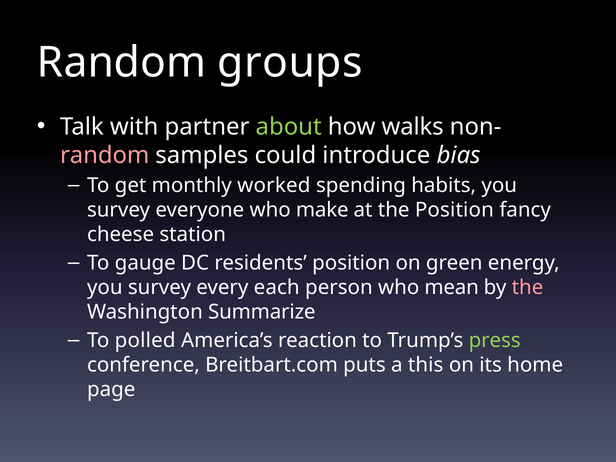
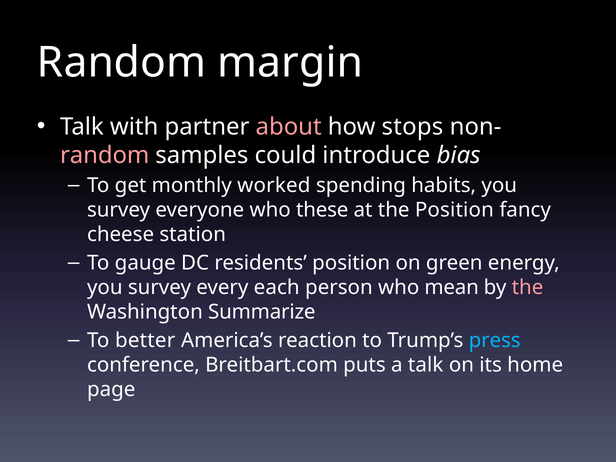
groups: groups -> margin (290, 63)
about colour: light green -> pink (289, 127)
walks: walks -> stops (412, 127)
make: make -> these (322, 210)
polled: polled -> better (145, 341)
press colour: light green -> light blue (495, 341)
a this: this -> talk (426, 365)
